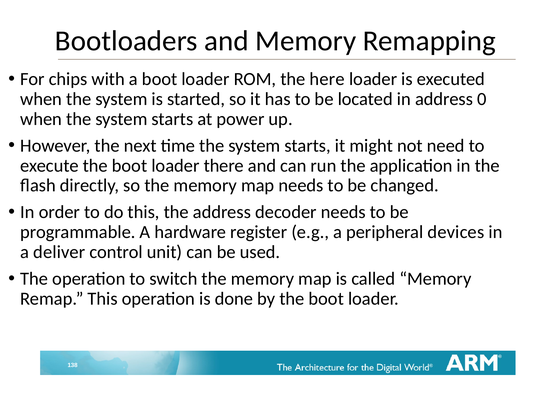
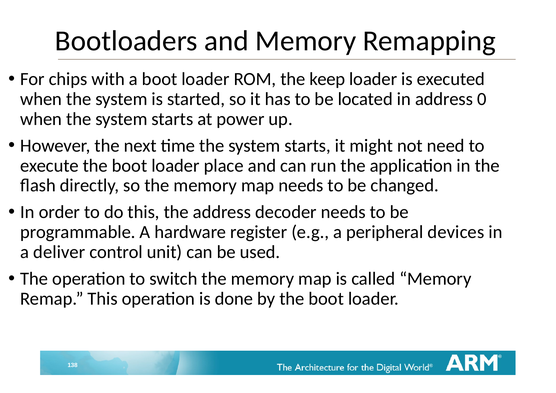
here: here -> keep (327, 79)
there: there -> place (224, 166)
